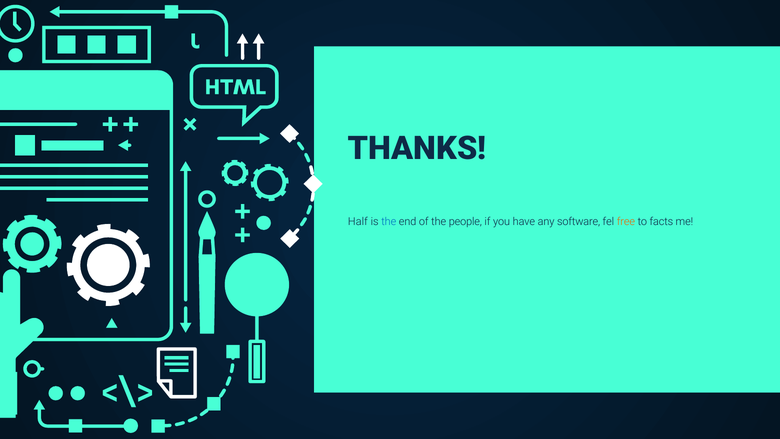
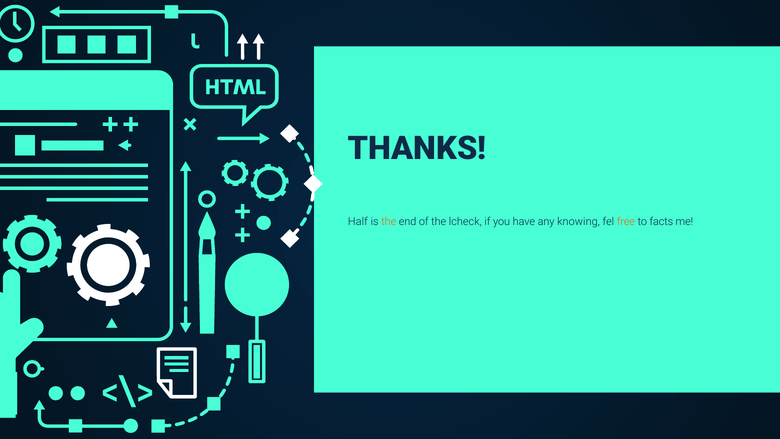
the colour: blue -> orange (389, 222)
people: people -> lcheck (465, 222)
software: software -> knowing (579, 222)
